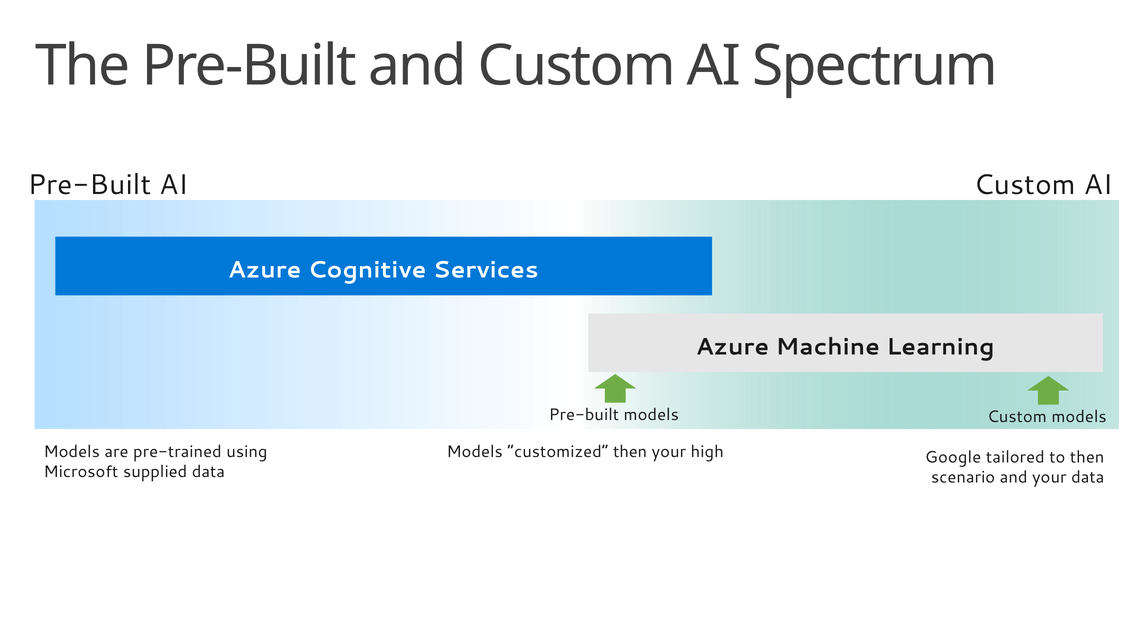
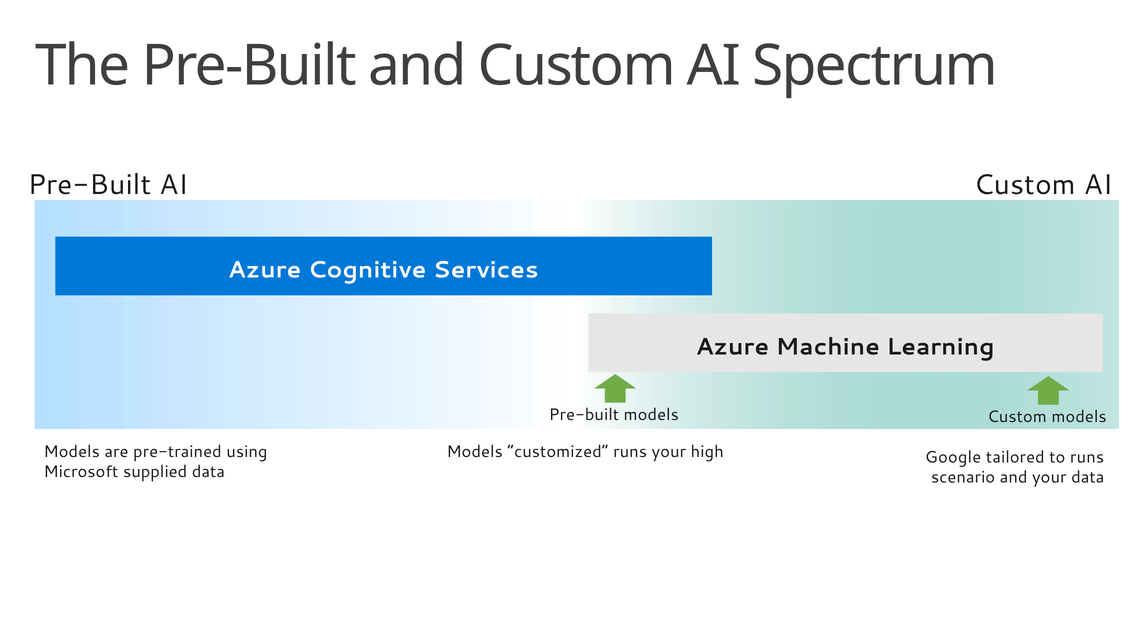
customized then: then -> runs (630, 452)
to then: then -> runs (1087, 457)
